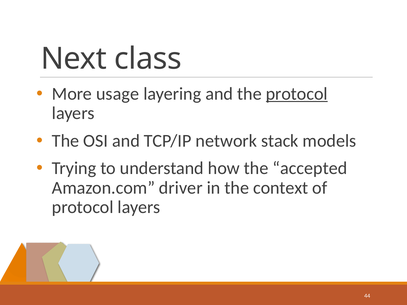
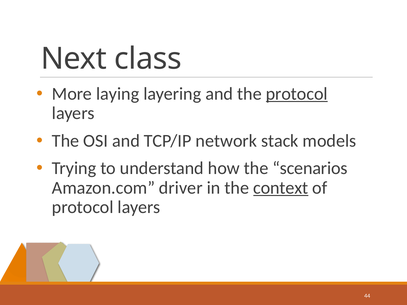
usage: usage -> laying (118, 94)
accepted: accepted -> scenarios (310, 168)
context underline: none -> present (281, 188)
